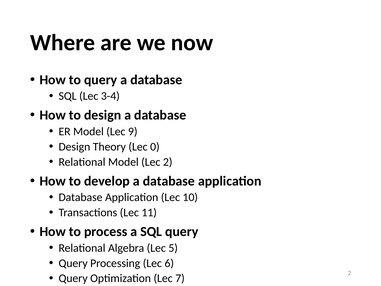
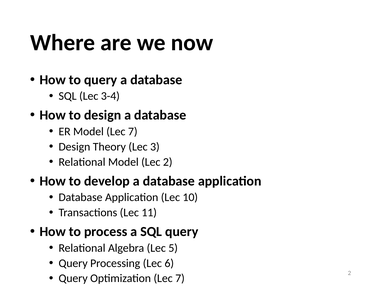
Model Lec 9: 9 -> 7 (133, 131)
0: 0 -> 3 (155, 147)
